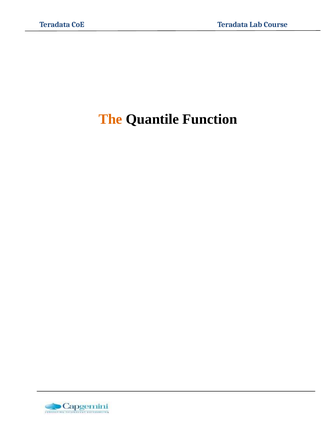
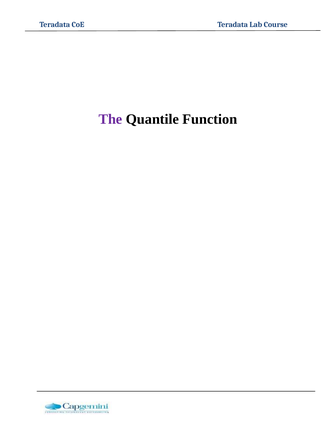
The colour: orange -> purple (110, 119)
